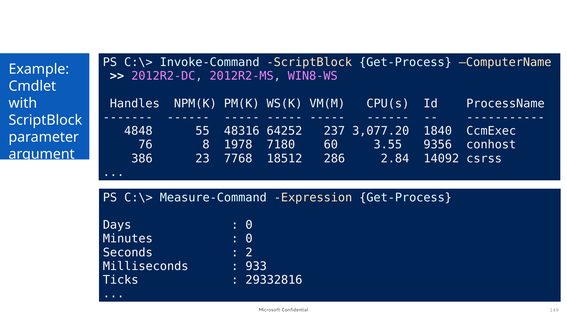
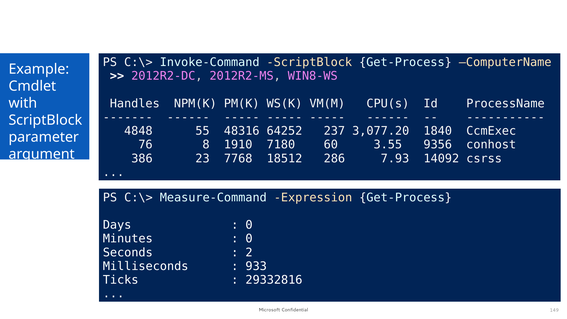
1978: 1978 -> 1910 (238, 145)
2.84: 2.84 -> 7.93 (395, 158)
